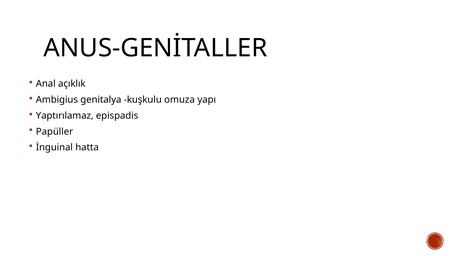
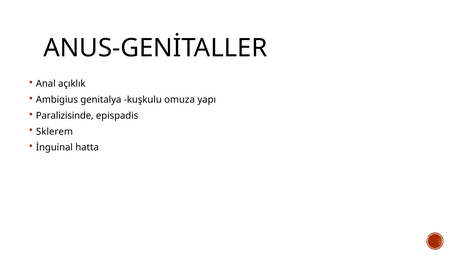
Yaptırılamaz: Yaptırılamaz -> Paralizisinde (65, 116)
Papüller: Papüller -> Sklerem (54, 132)
